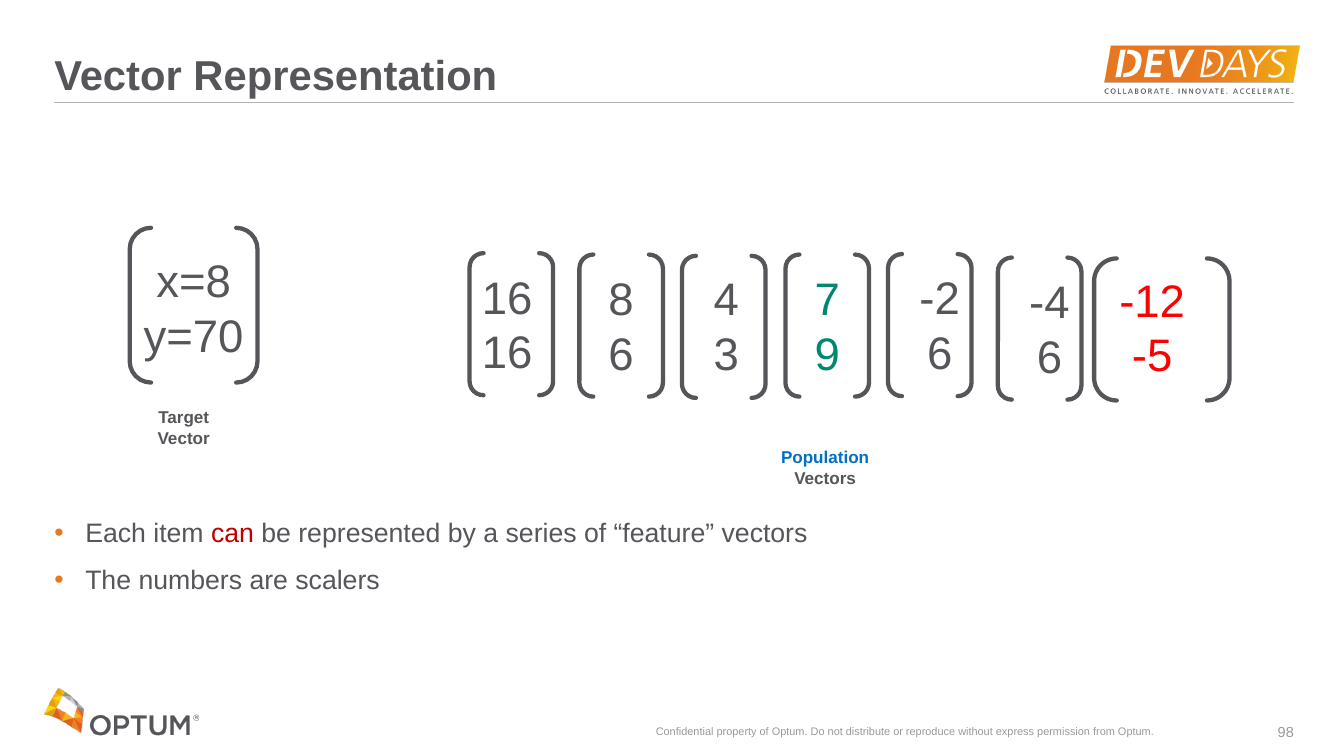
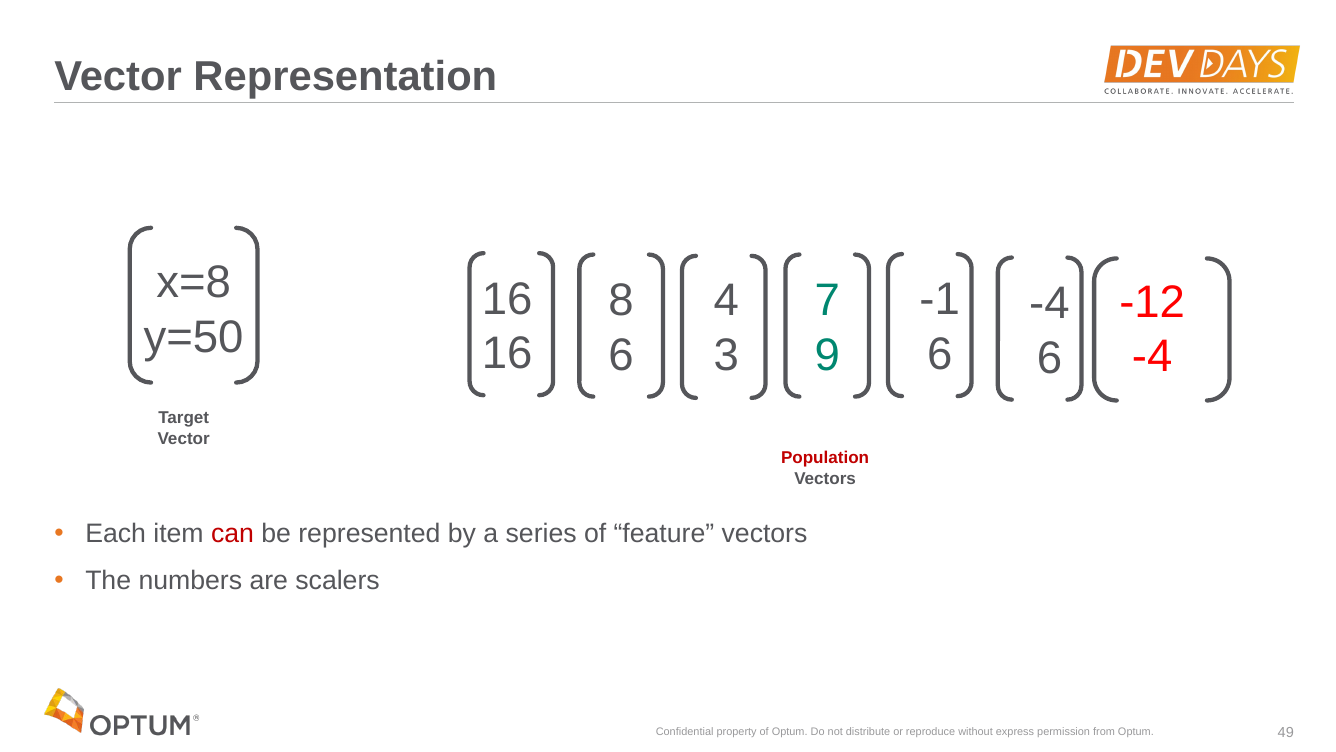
-2: -2 -> -1 (940, 300)
y=70: y=70 -> y=50 (194, 337)
-5: -5 -> -4 (1152, 357)
Population colour: blue -> red (825, 458)
98: 98 -> 49 (1286, 732)
